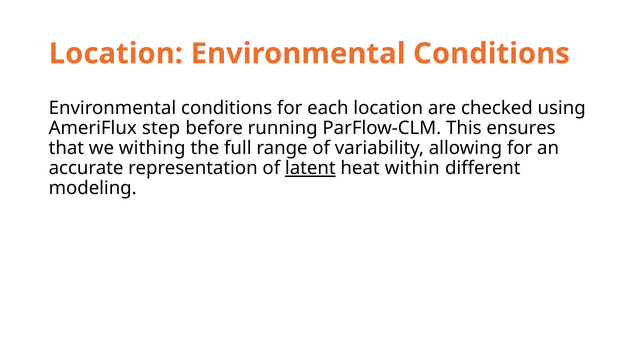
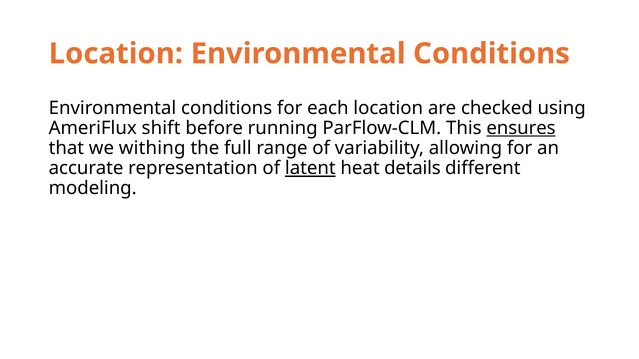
step: step -> shift (161, 128)
ensures underline: none -> present (521, 128)
within: within -> details (412, 168)
